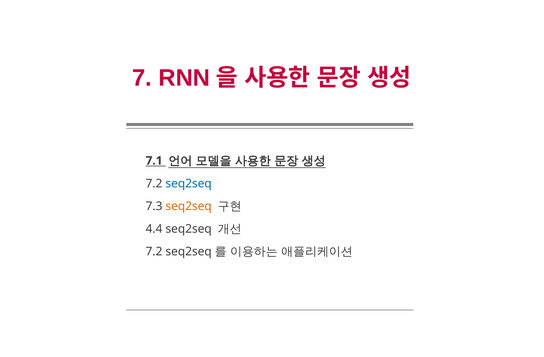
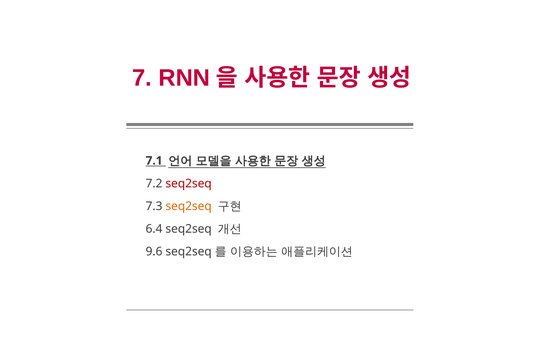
seq2seq colour: blue -> red (189, 184)
4.4: 4.4 -> 6.4 (154, 229)
7.2: 7.2 -> 9.6 (154, 252)
